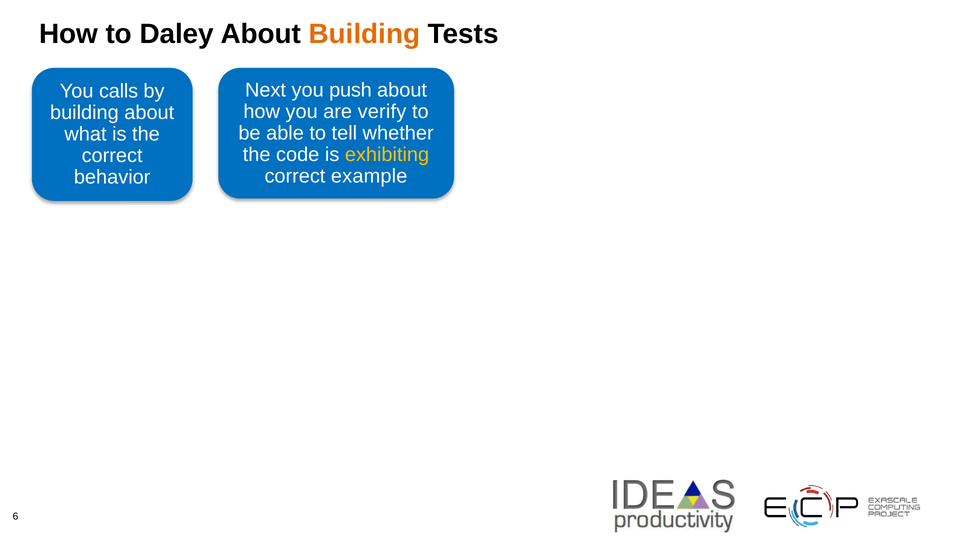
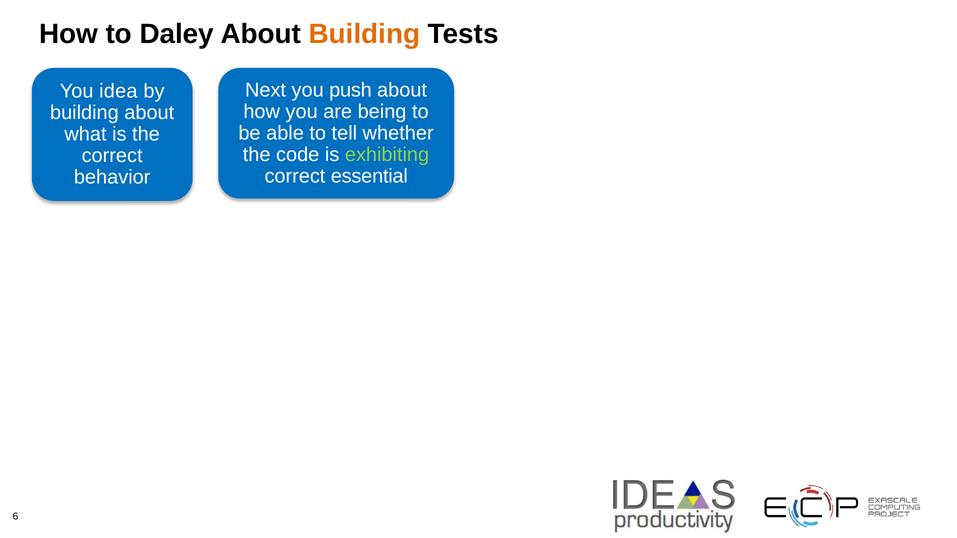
calls: calls -> idea (118, 91)
verify: verify -> being (382, 112)
exhibiting colour: yellow -> light green (387, 155)
example: example -> essential (369, 176)
